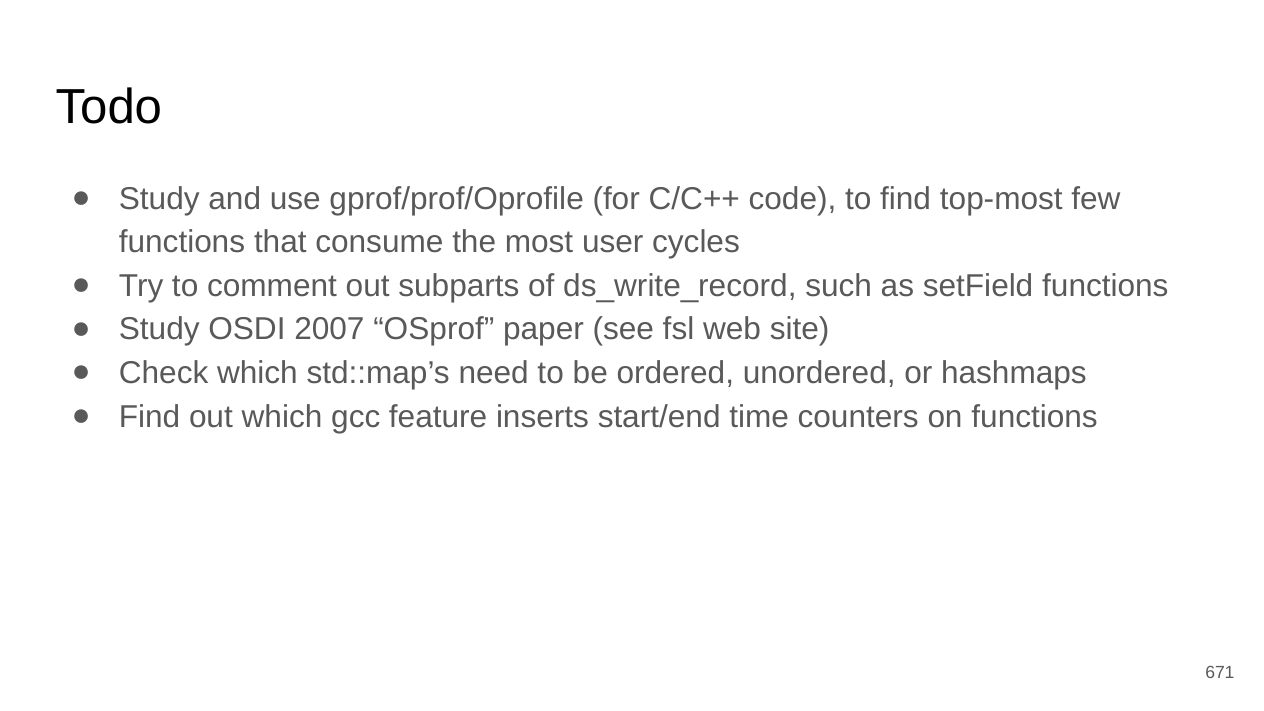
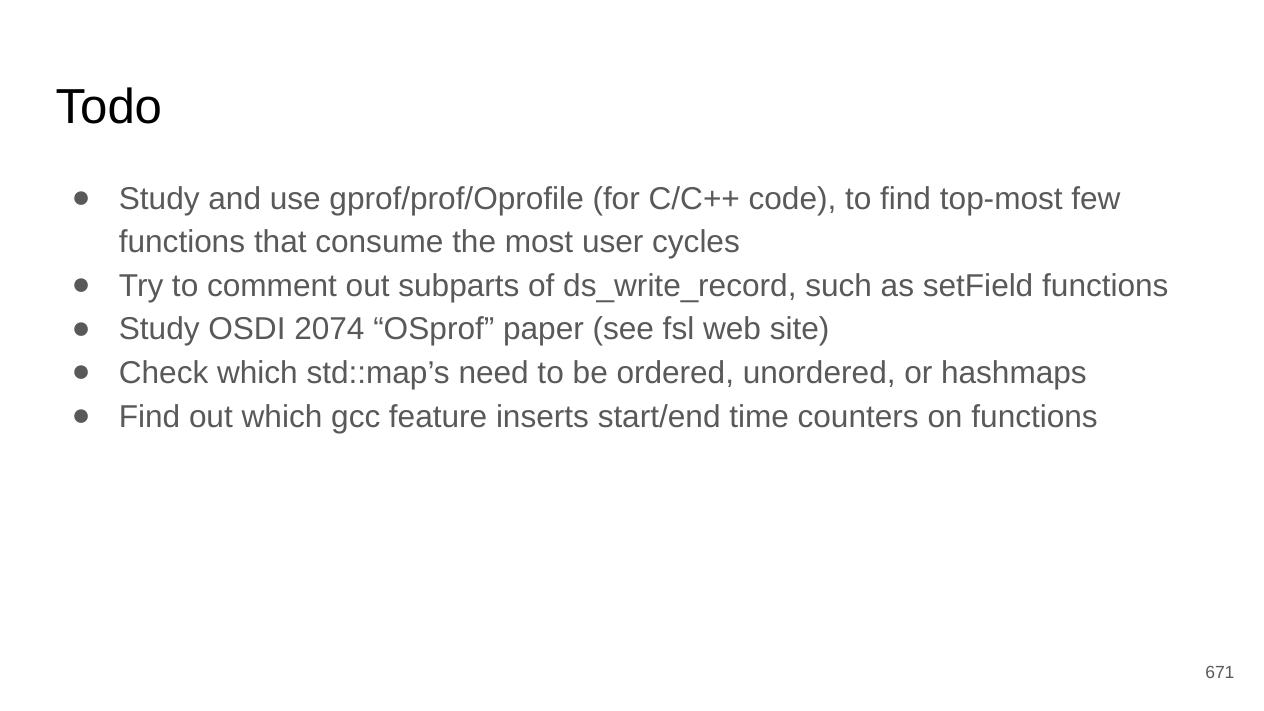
2007: 2007 -> 2074 (329, 330)
